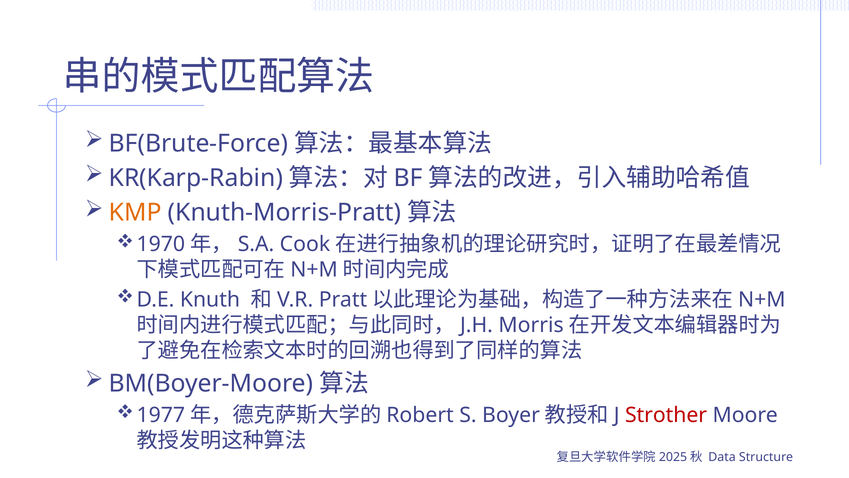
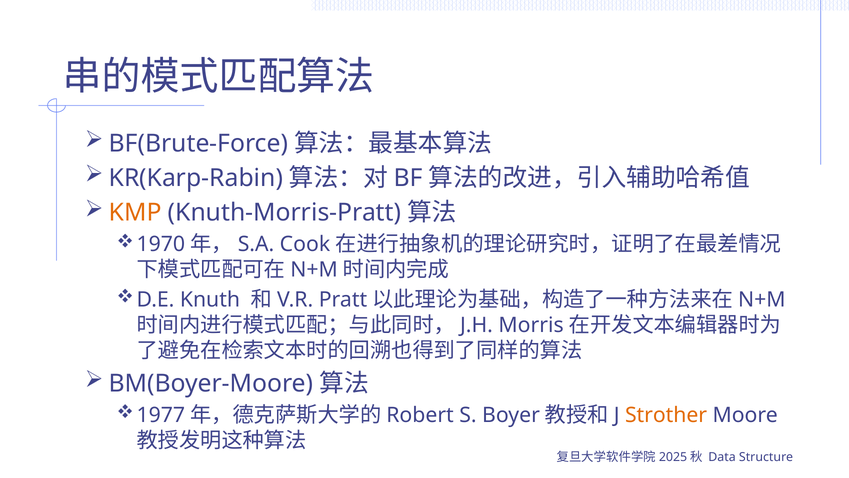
Strother colour: red -> orange (666, 415)
